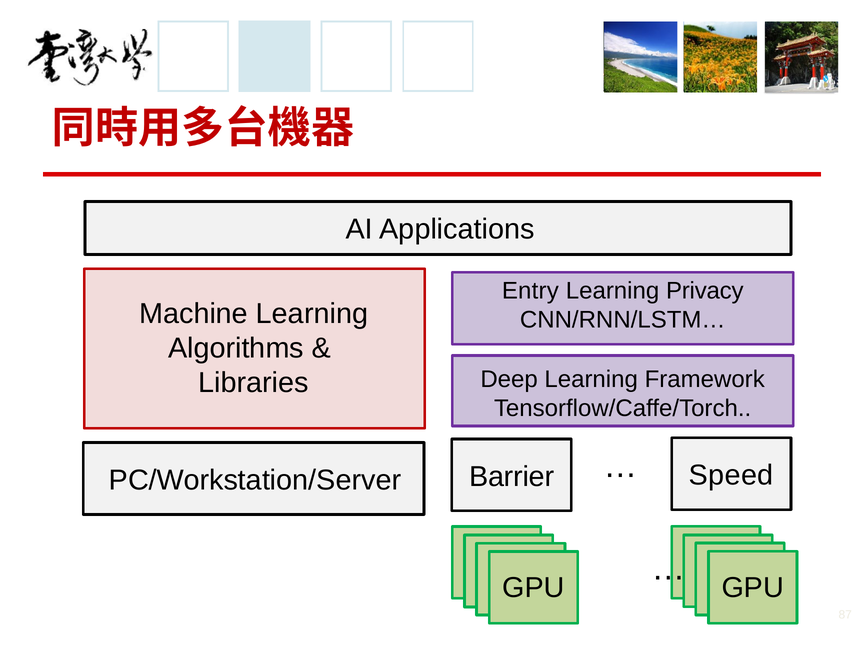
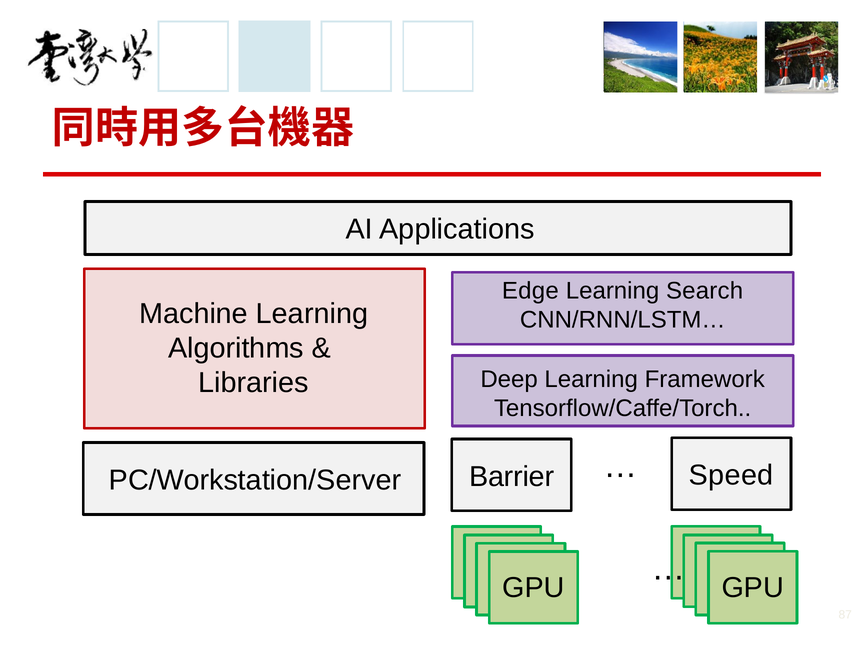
Entry: Entry -> Edge (530, 291)
Privacy: Privacy -> Search (705, 291)
